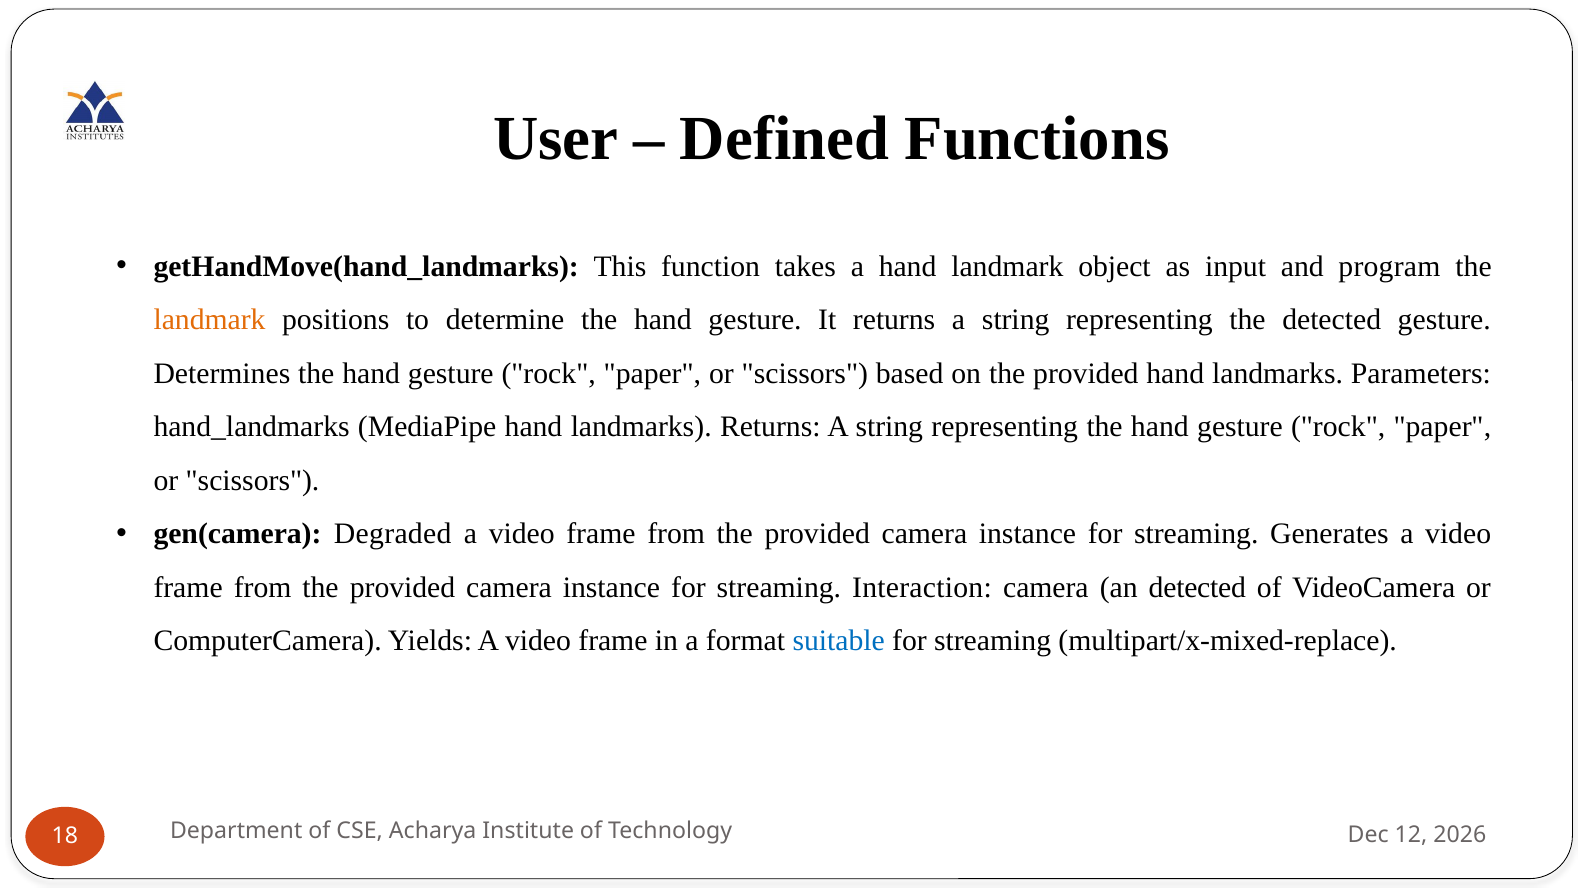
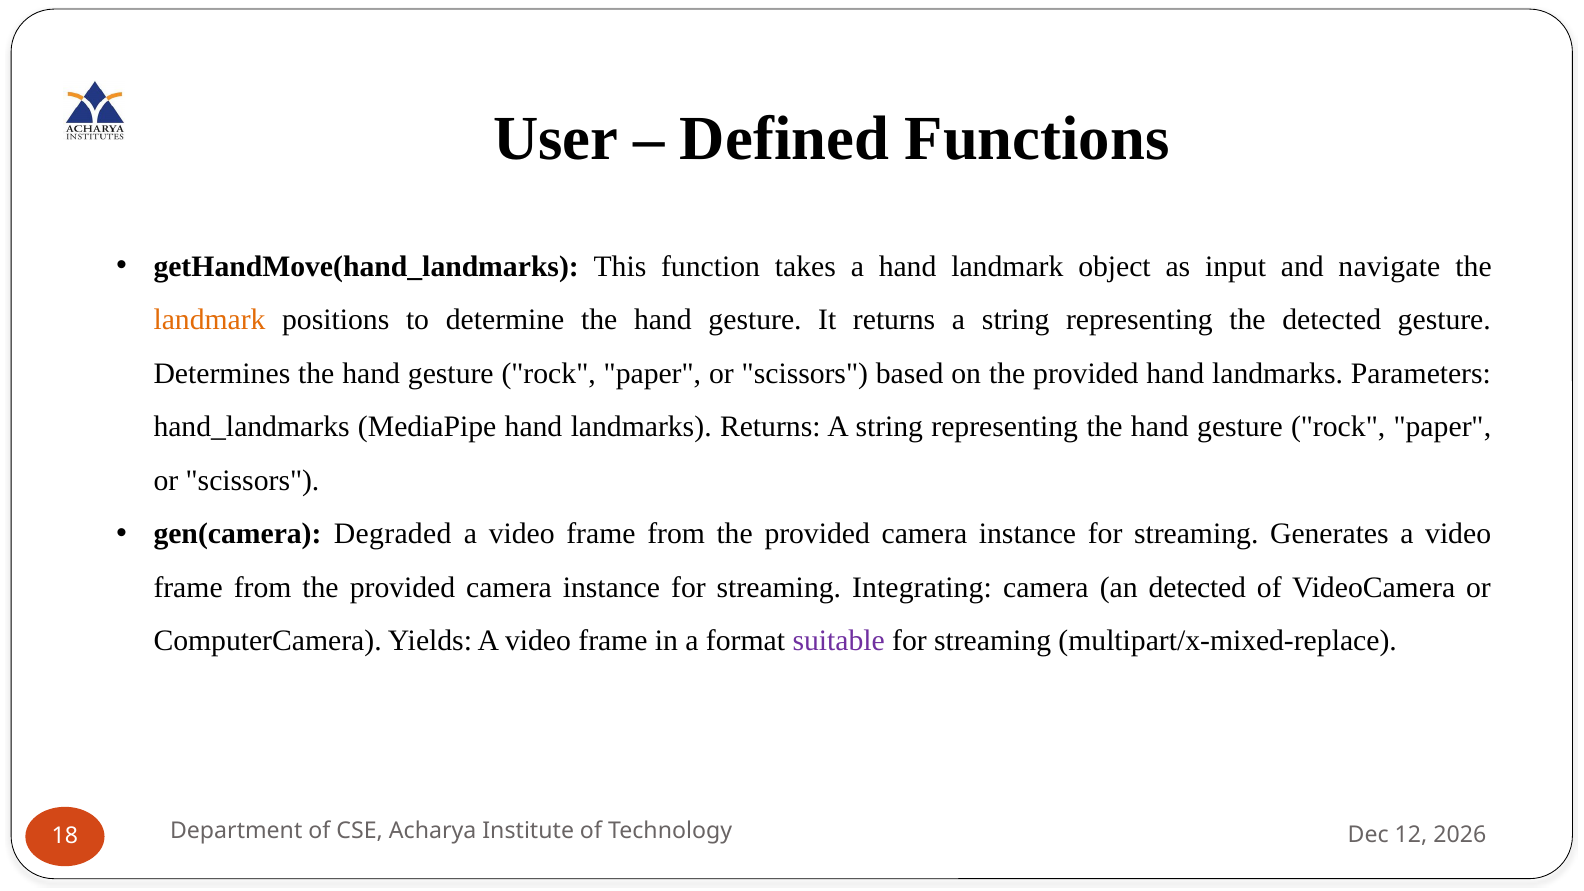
program: program -> navigate (1389, 267)
Interaction: Interaction -> Integrating (922, 587)
suitable colour: blue -> purple (839, 641)
